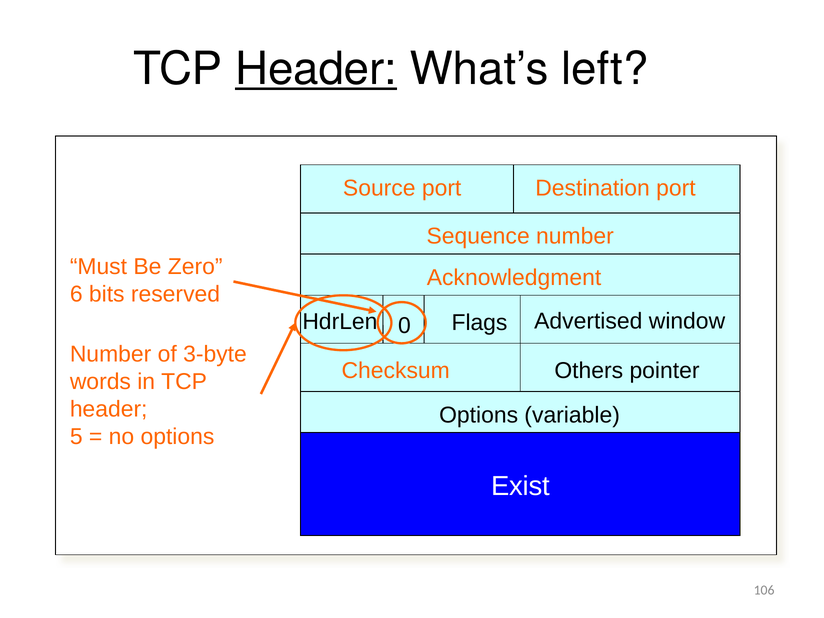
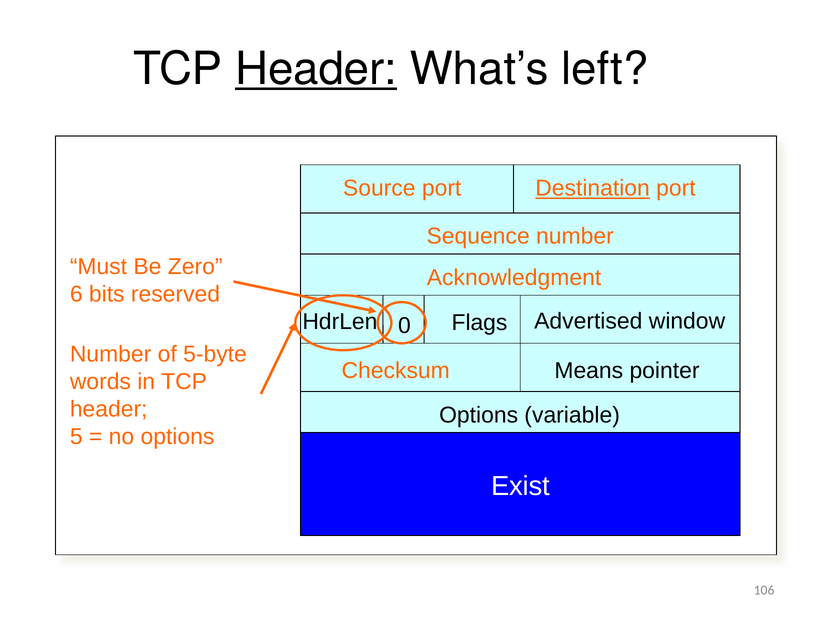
Destination underline: none -> present (593, 188)
3-byte: 3-byte -> 5-byte (215, 354)
Others: Others -> Means (589, 371)
